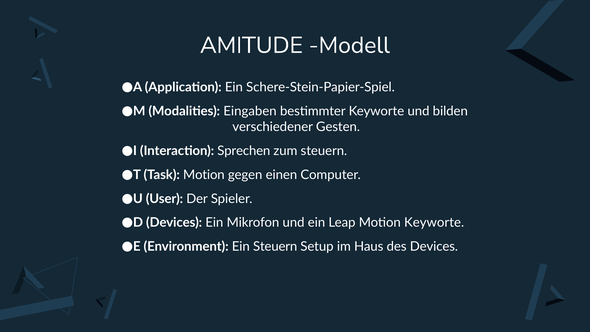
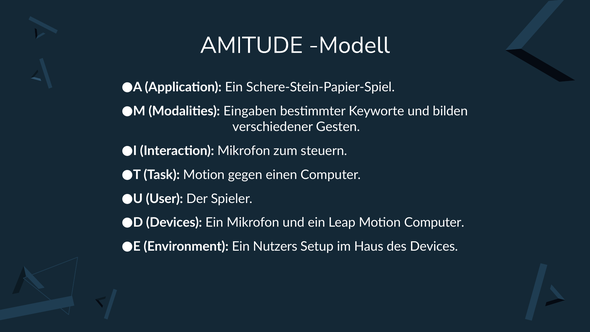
Interaction Sprechen: Sprechen -> Mikrofon (244, 151)
Motion Keyworte: Keyworte -> Computer (434, 223)
Ein Steuern: Steuern -> Nutzers (275, 246)
